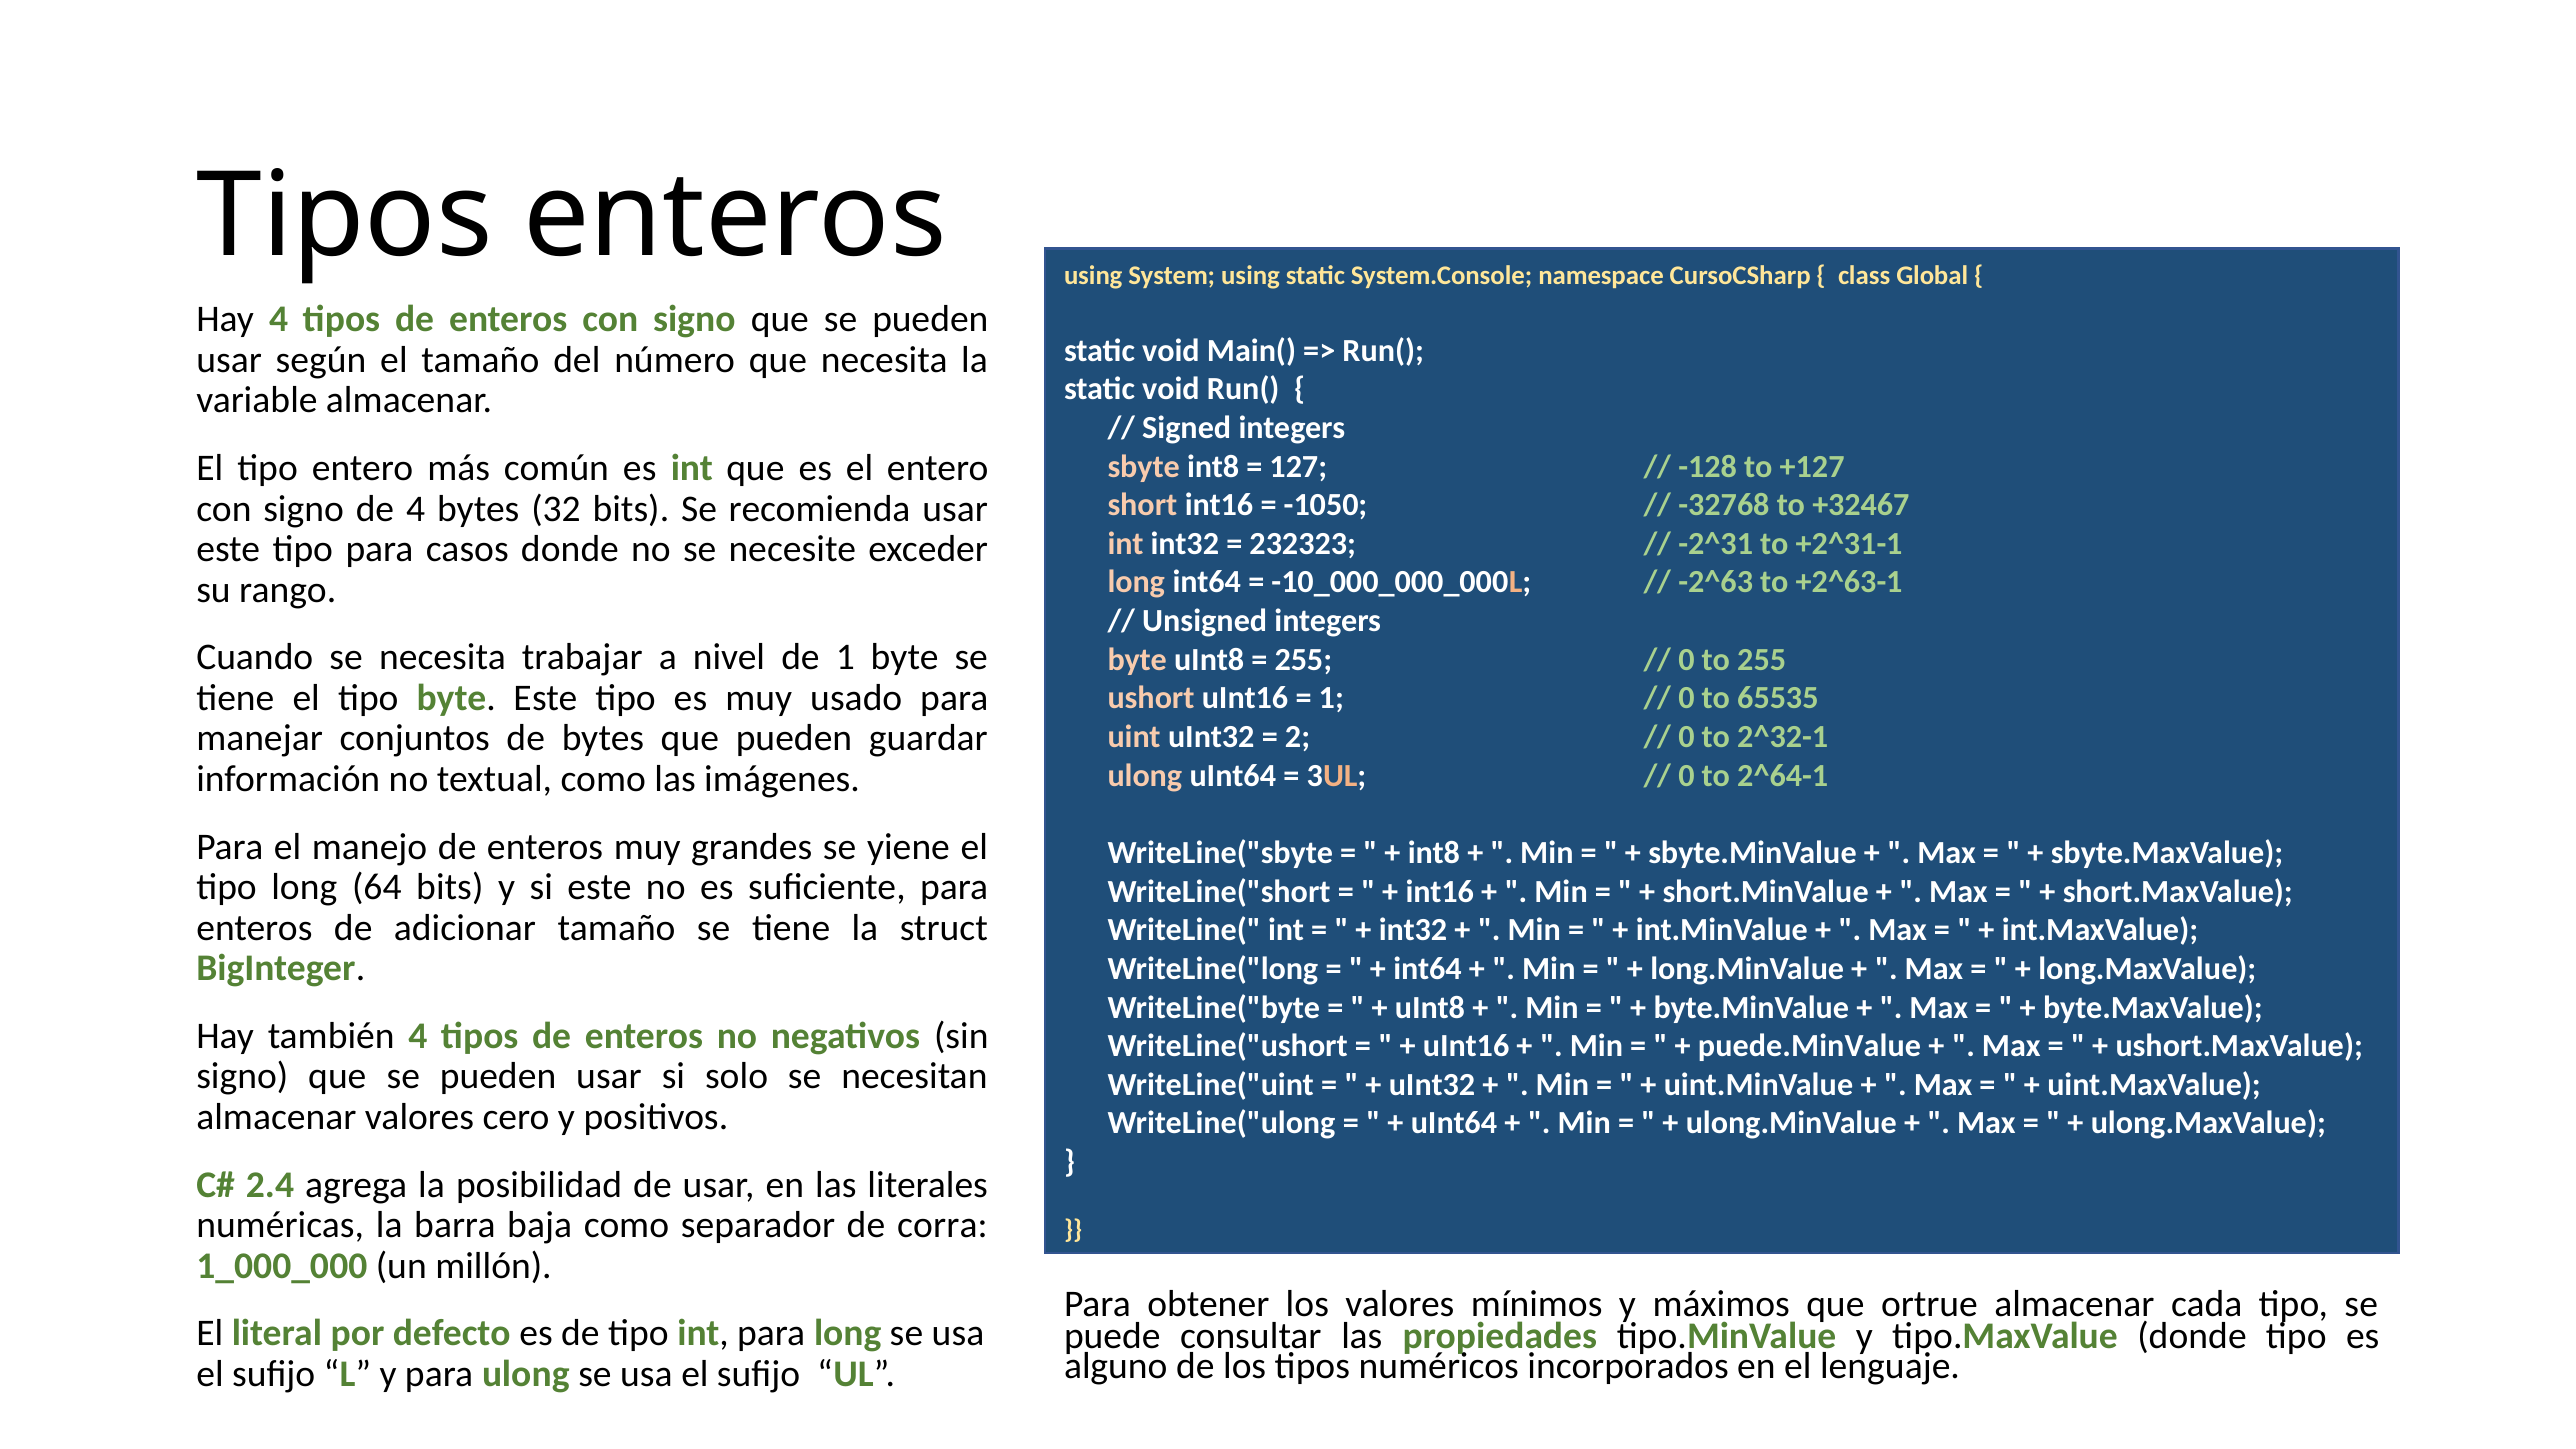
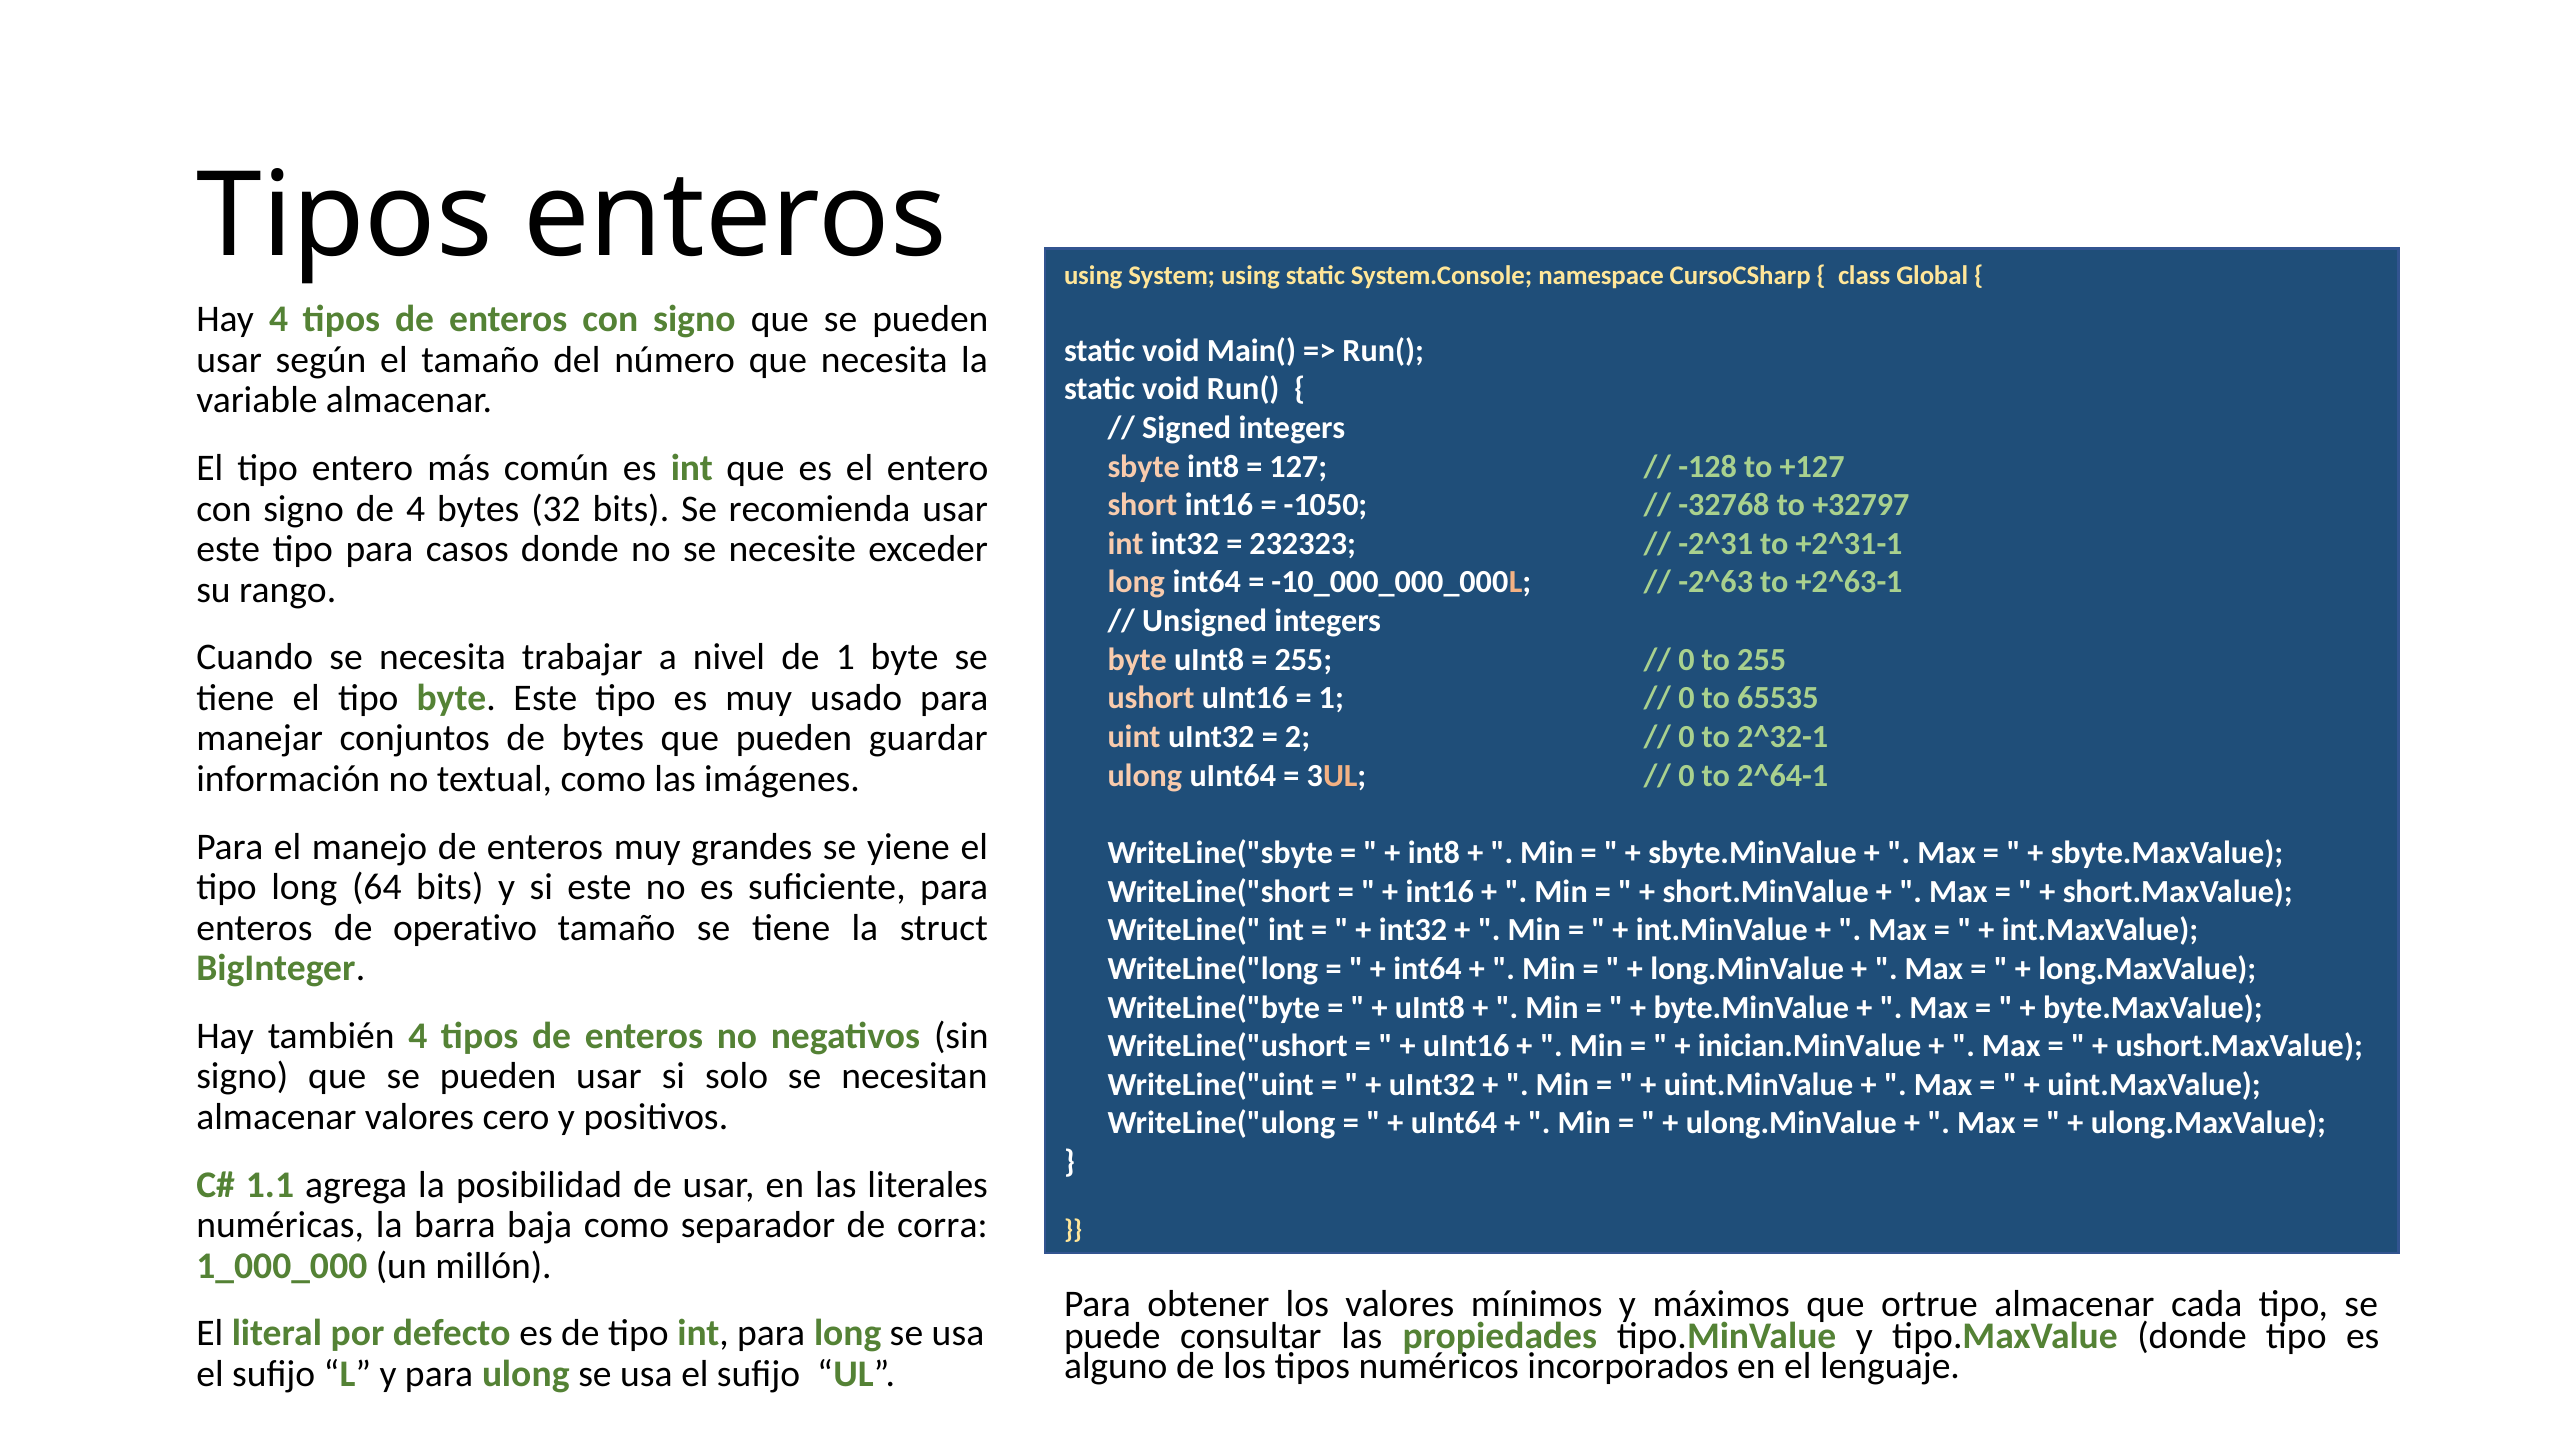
+32467: +32467 -> +32797 (1861, 505)
adicionar: adicionar -> operativo (465, 928)
puede.MinValue: puede.MinValue -> inician.MinValue (1810, 1046)
2.4: 2.4 -> 1.1 (270, 1185)
